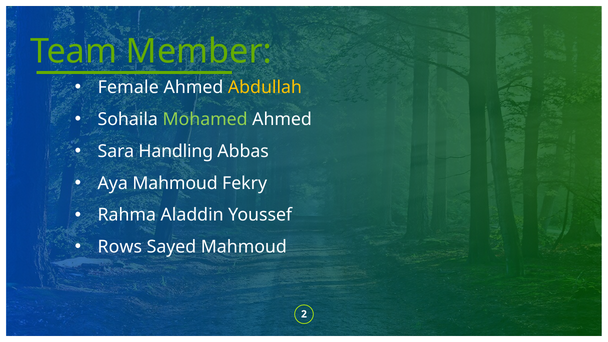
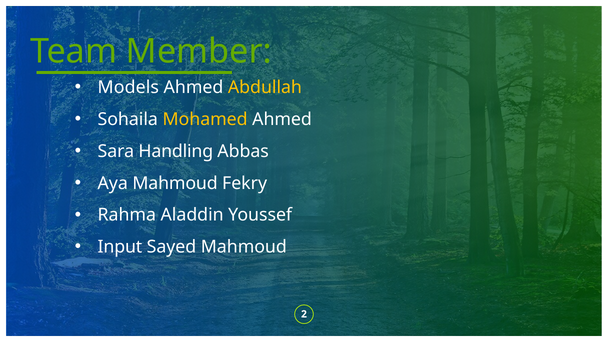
Female: Female -> Models (128, 87)
Mohamed colour: light green -> yellow (205, 119)
Rows: Rows -> Input (120, 247)
